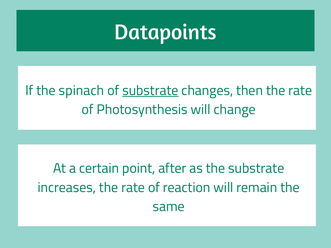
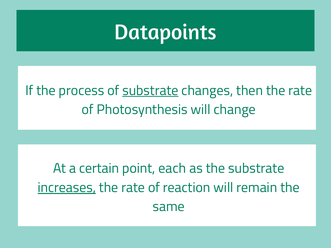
spinach: spinach -> process (82, 91)
after: after -> each (172, 169)
increases underline: none -> present (67, 188)
